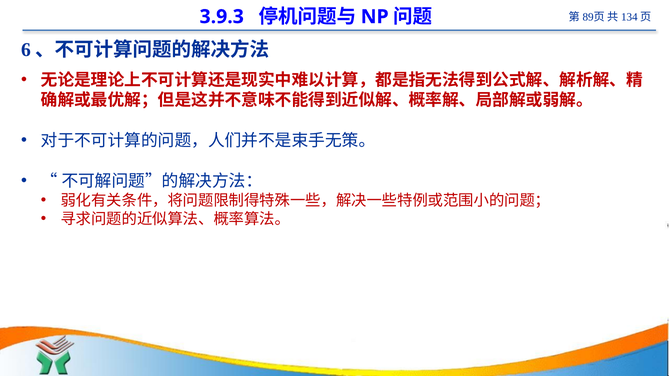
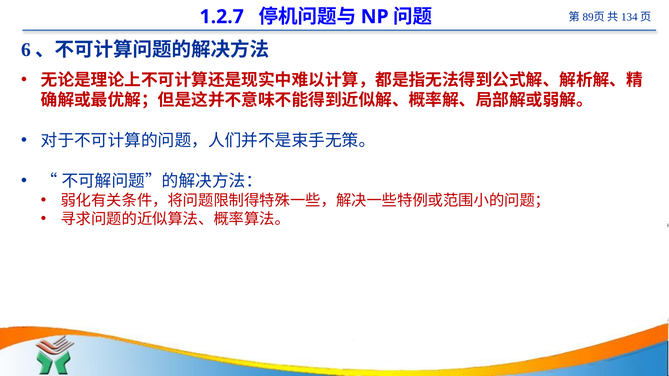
3.9.3: 3.9.3 -> 1.2.7 (222, 17)
